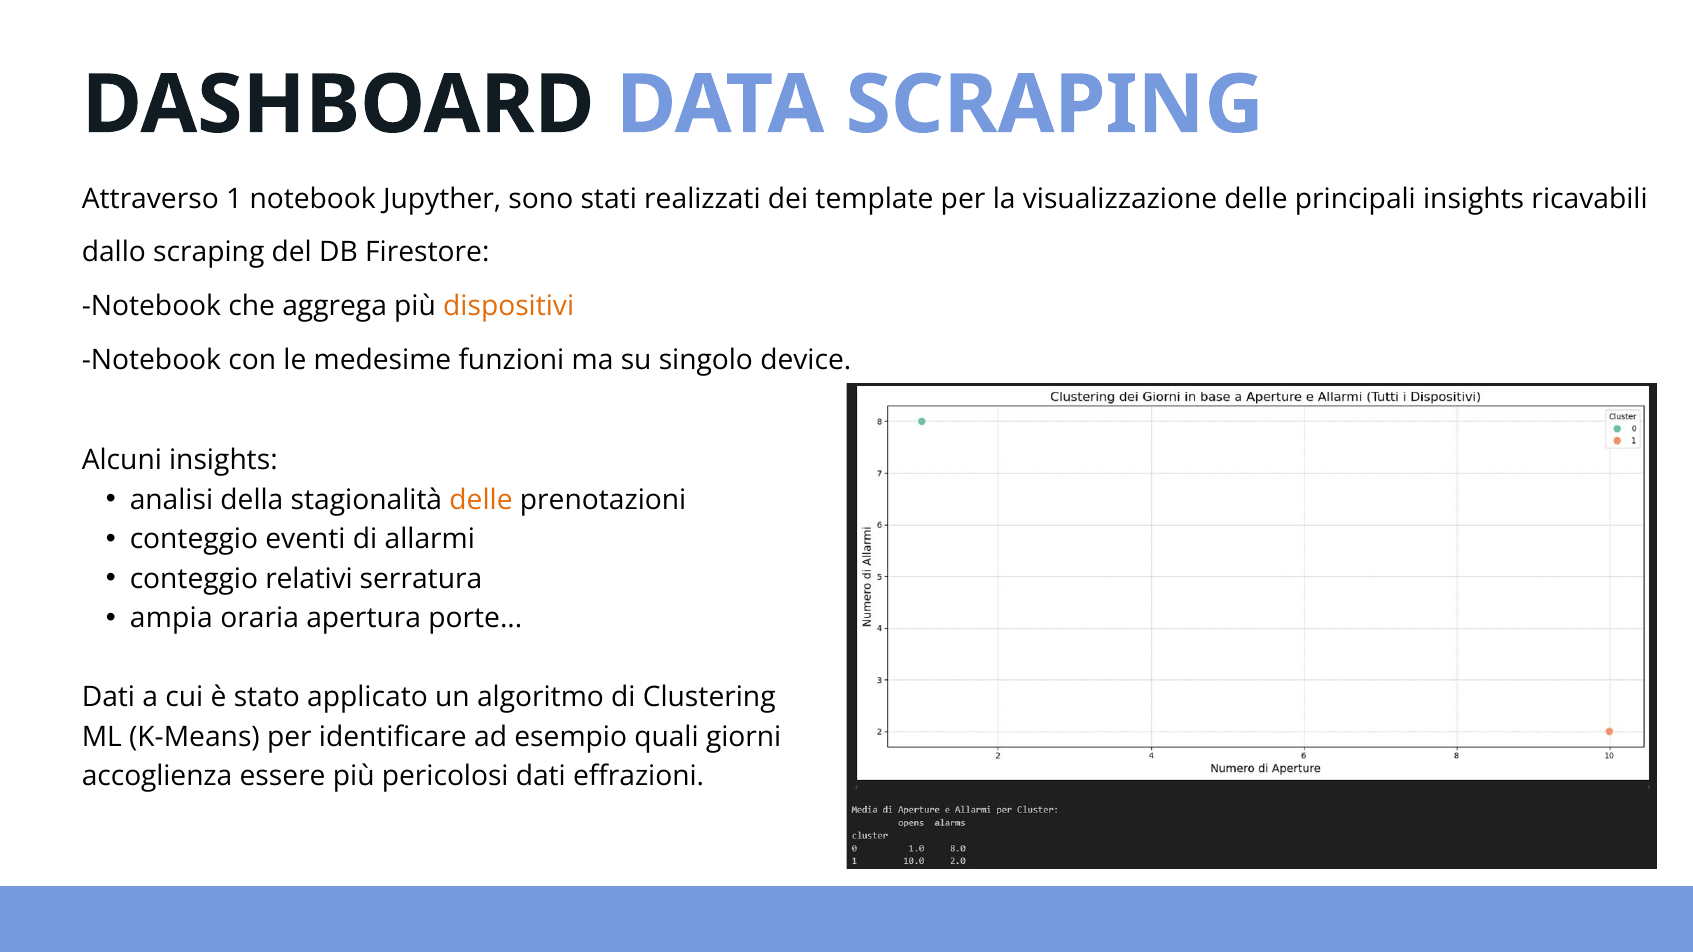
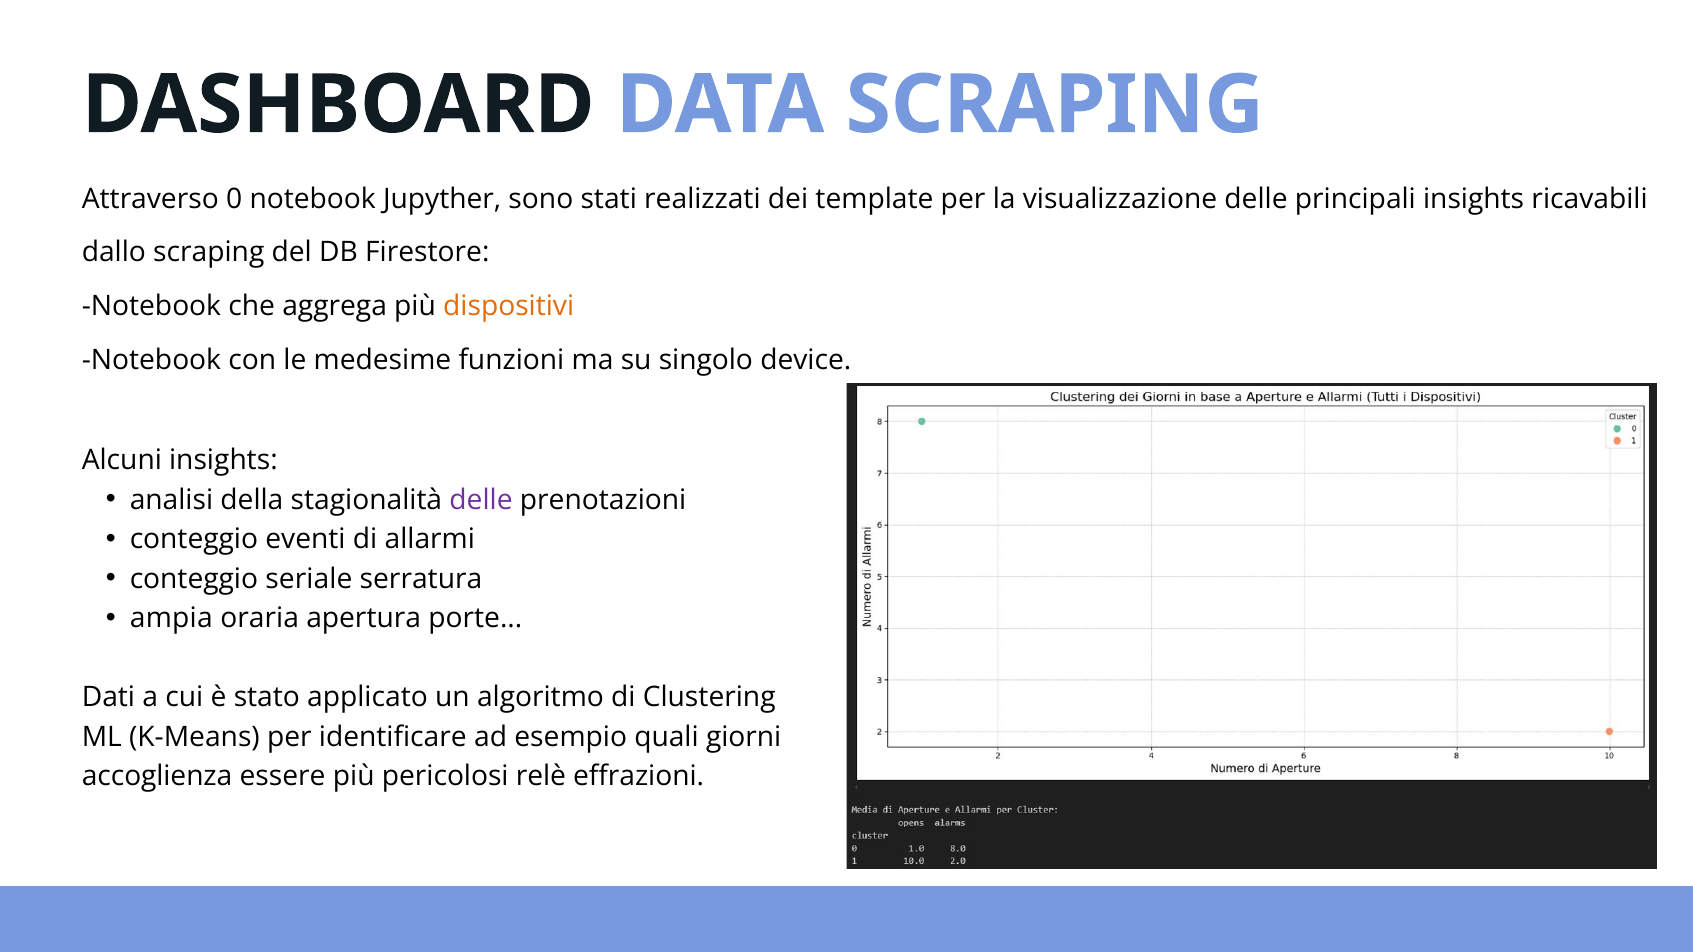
1: 1 -> 0 (234, 199)
delle colour: orange -> purple (481, 500)
relativi: relativi -> seriale (309, 579)
pericolosi dati: dati -> relè (541, 776)
